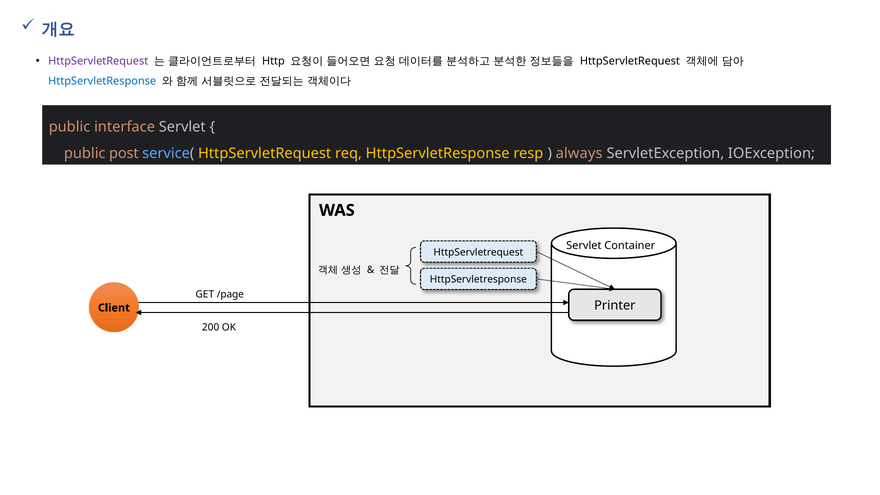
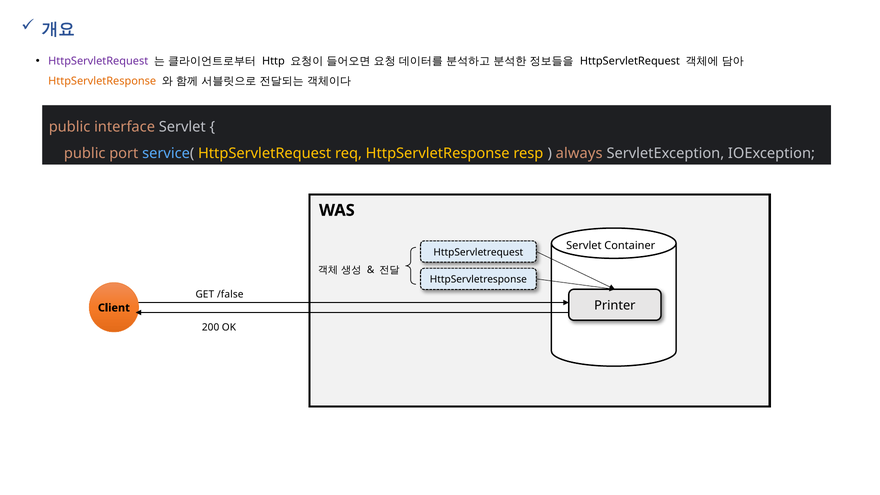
HttpServletResponse colour: blue -> orange (102, 81)
post: post -> port (124, 153)
/page: /page -> /false (230, 294)
